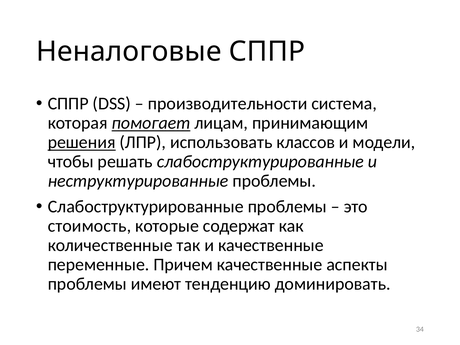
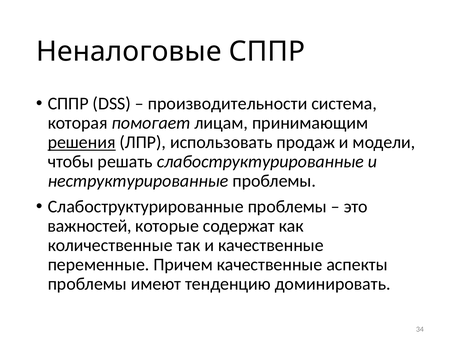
помогает underline: present -> none (151, 123)
классов: классов -> продаж (306, 142)
стоимость: стоимость -> важностей (90, 226)
